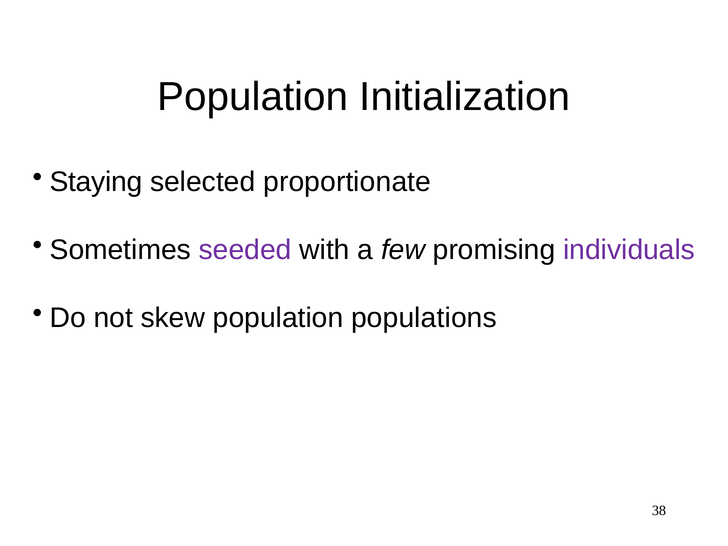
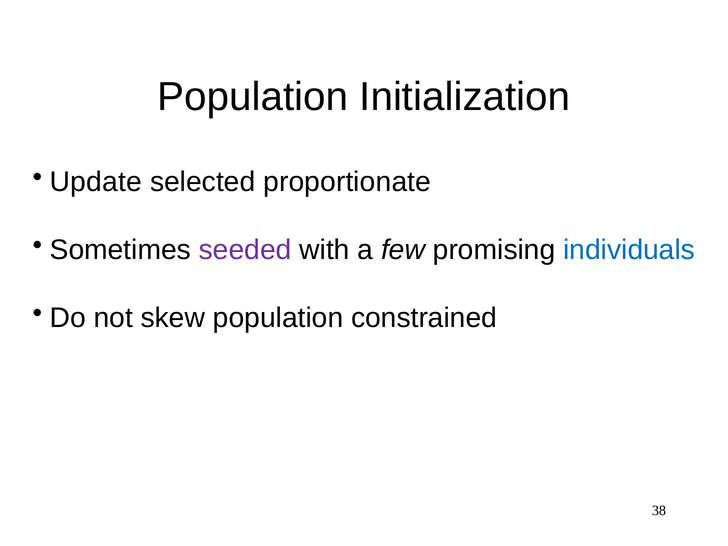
Staying: Staying -> Update (96, 182)
individuals colour: purple -> blue (629, 250)
populations: populations -> constrained (424, 318)
